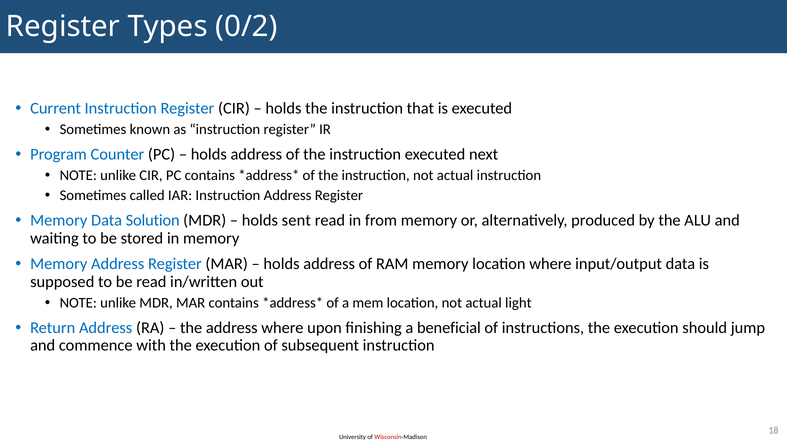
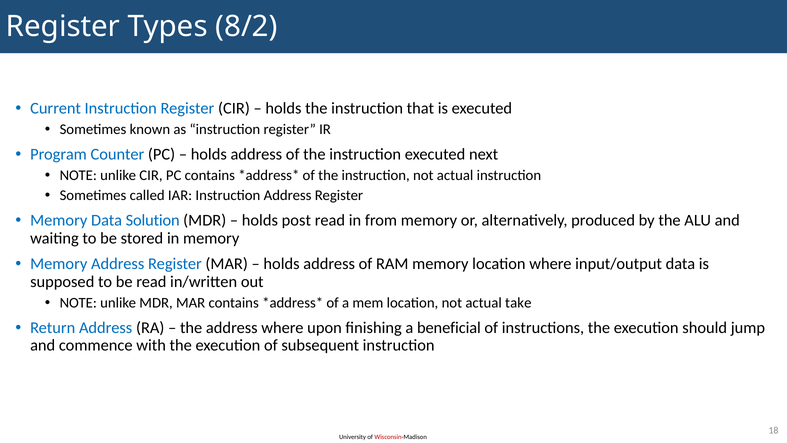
0/2: 0/2 -> 8/2 (247, 26)
sent: sent -> post (296, 220)
light: light -> take (518, 303)
